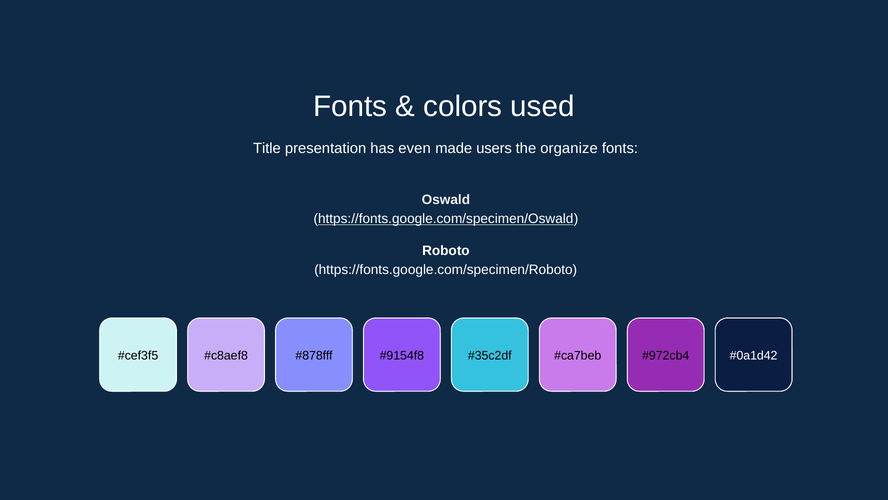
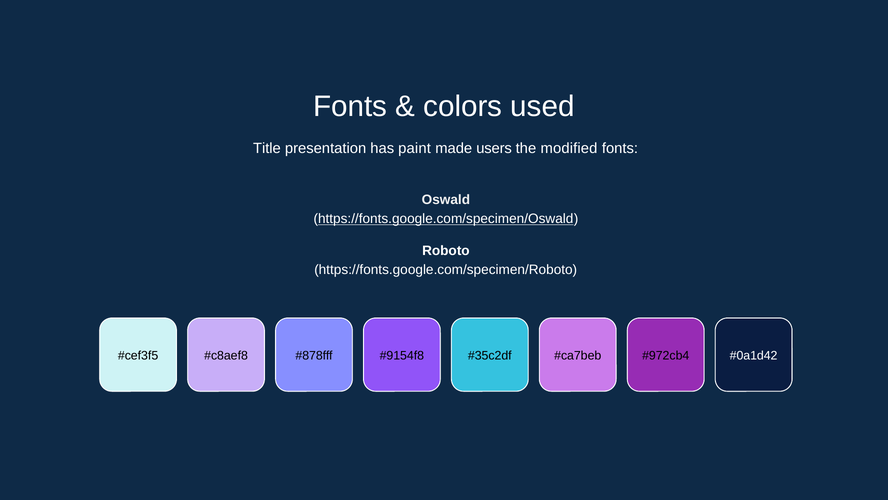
even: even -> paint (415, 148)
organize: organize -> modified (569, 148)
